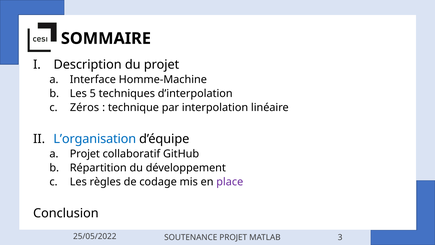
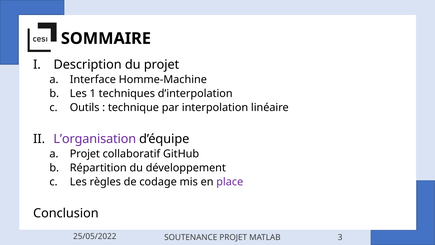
5: 5 -> 1 (93, 94)
Zéros: Zéros -> Outils (85, 108)
L’organisation colour: blue -> purple (95, 139)
